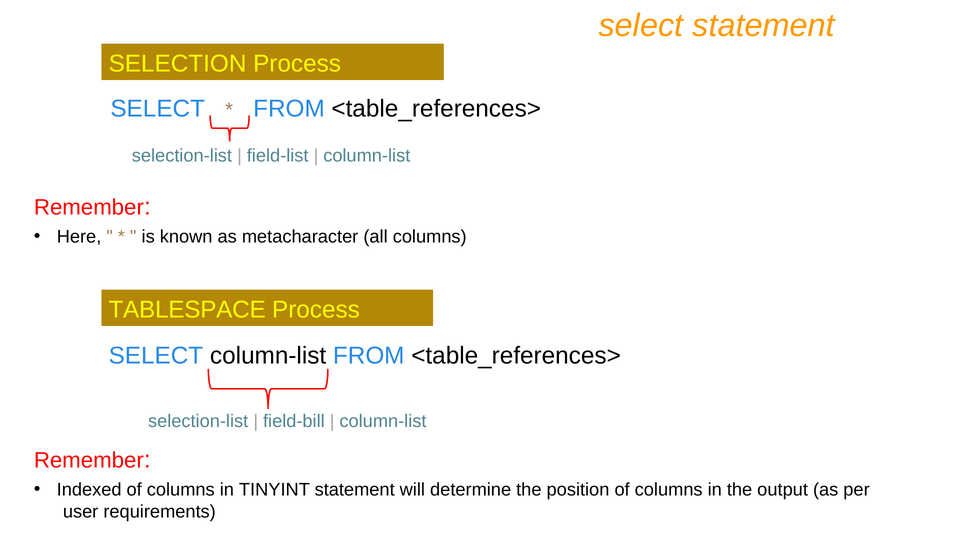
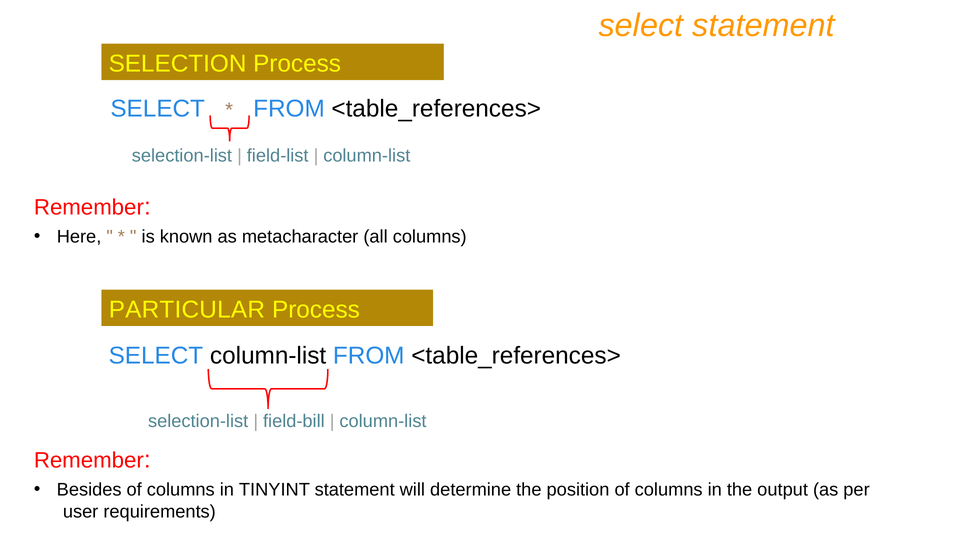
TABLESPACE: TABLESPACE -> PARTICULAR (187, 310)
Indexed: Indexed -> Besides (89, 490)
